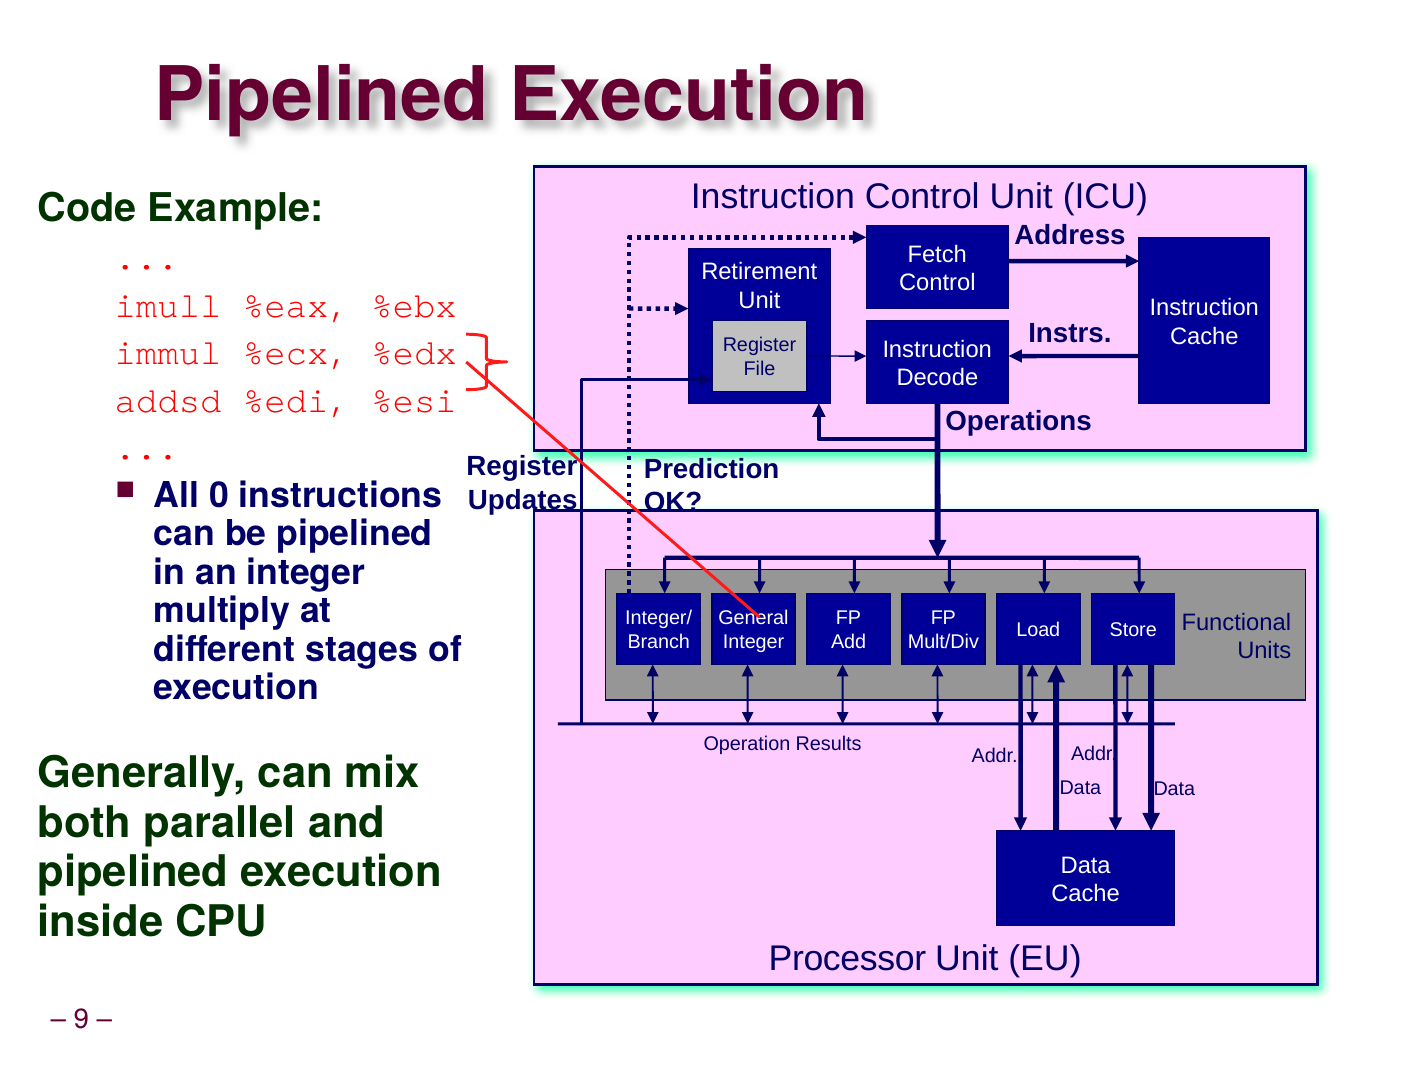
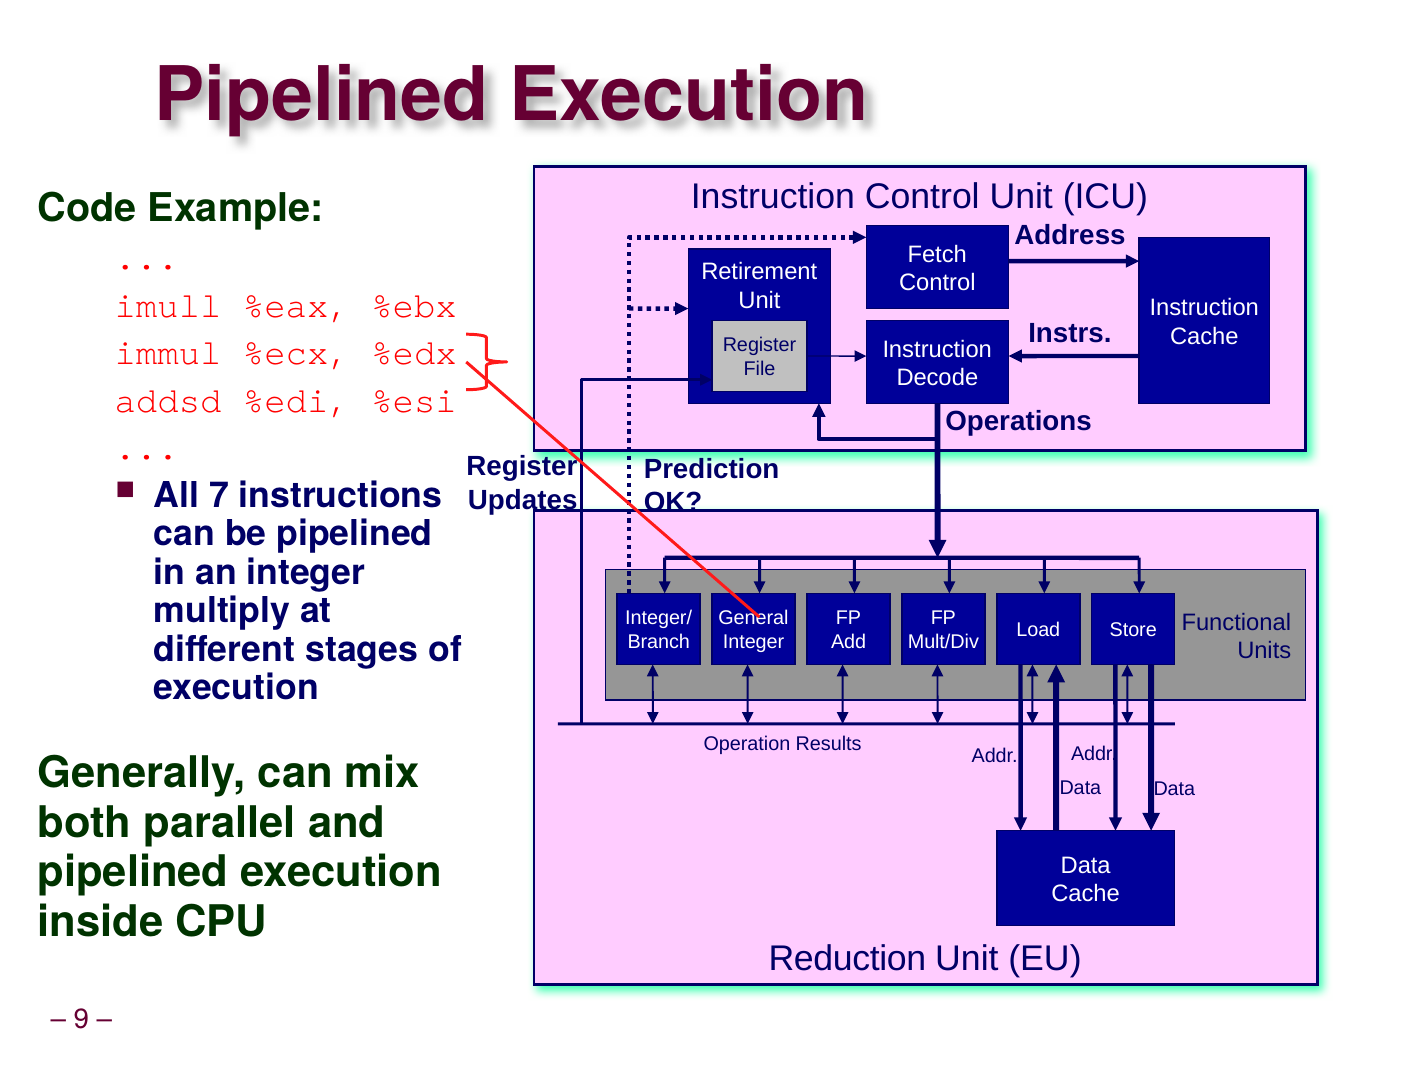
0: 0 -> 7 (219, 495)
Processor: Processor -> Reduction (847, 959)
